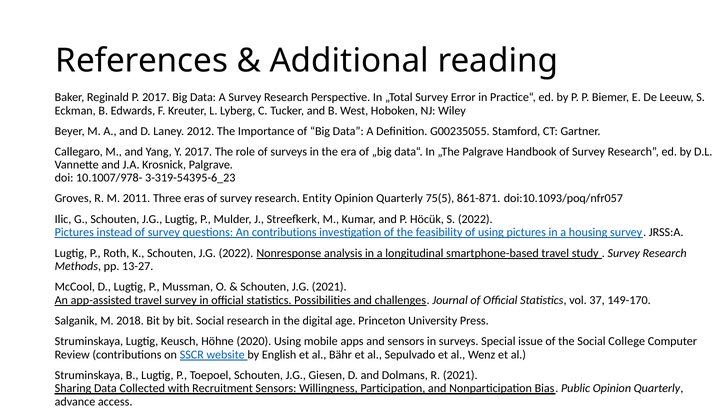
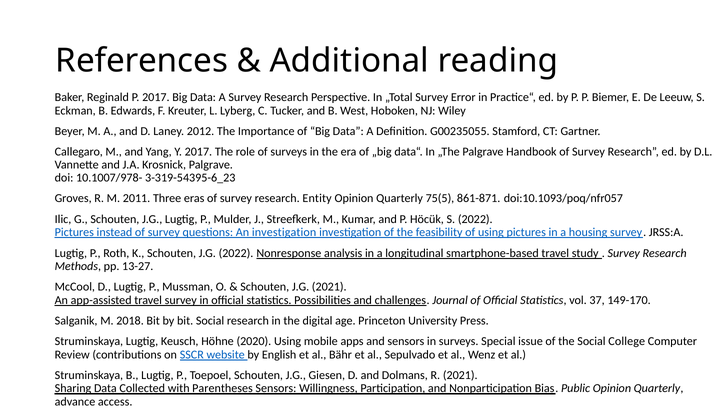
An contributions: contributions -> investigation (284, 233)
Recruitment: Recruitment -> Parentheses (223, 389)
